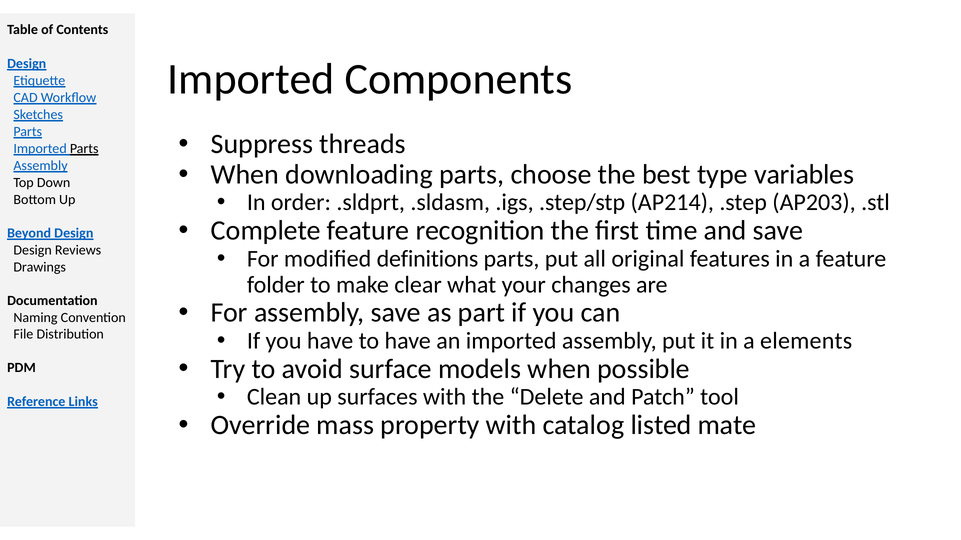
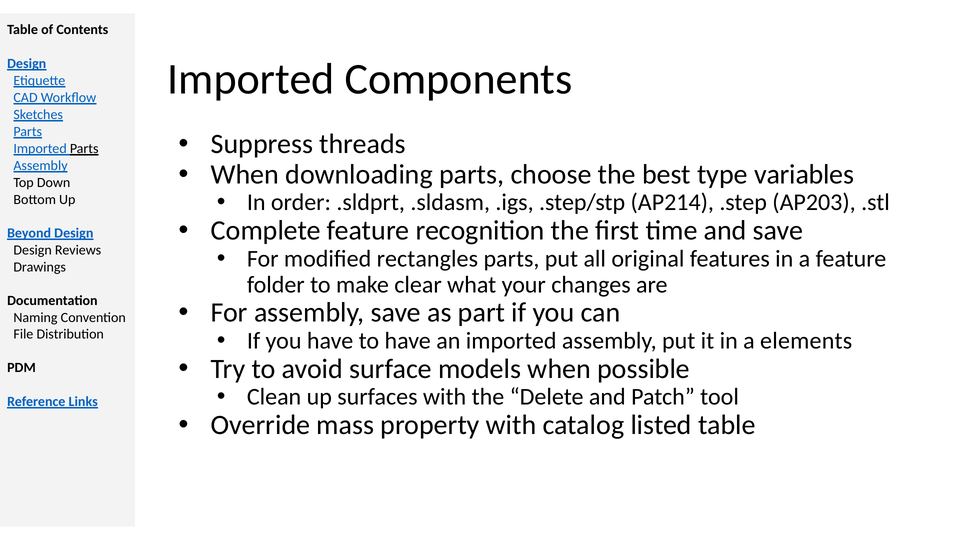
definitions: definitions -> rectangles (427, 259)
listed mate: mate -> table (727, 425)
